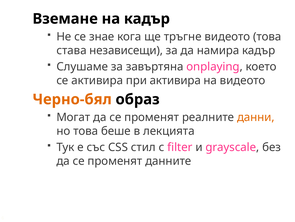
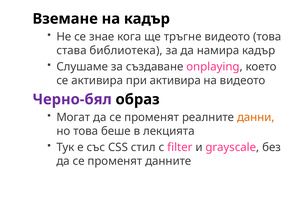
независещи: независещи -> библиотека (126, 50)
завъртяна: завъртяна -> създаване (155, 66)
Черно-бял colour: orange -> purple (72, 99)
